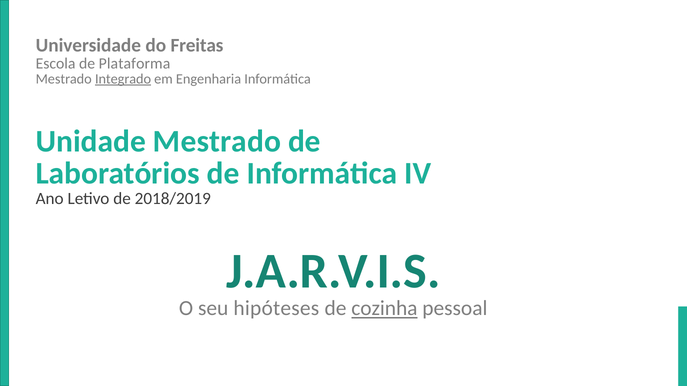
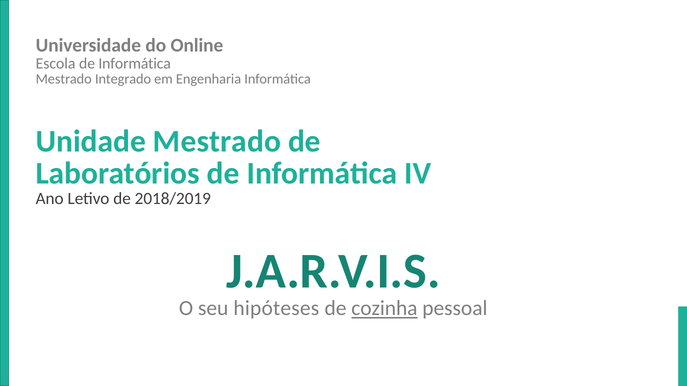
Freitas: Freitas -> Online (197, 46)
Escola de Plataforma: Plataforma -> Informática (135, 64)
Integrado underline: present -> none (123, 79)
